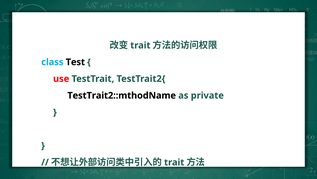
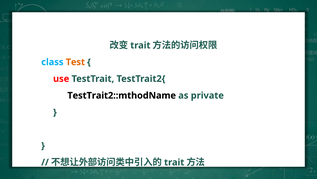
Test colour: black -> orange (75, 62)
